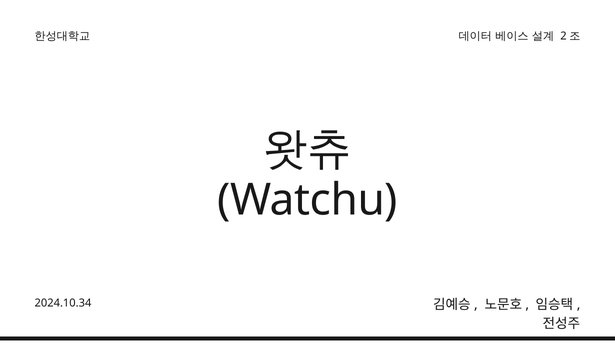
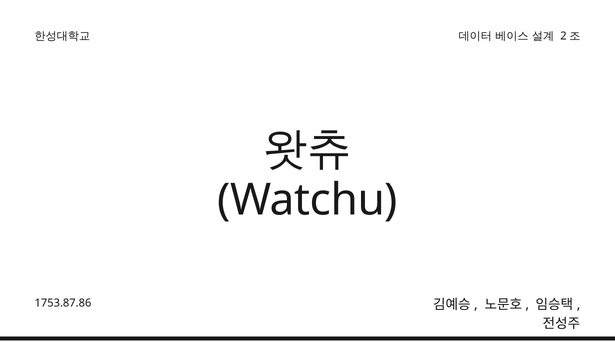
2024.10.34: 2024.10.34 -> 1753.87.86 (63, 303)
